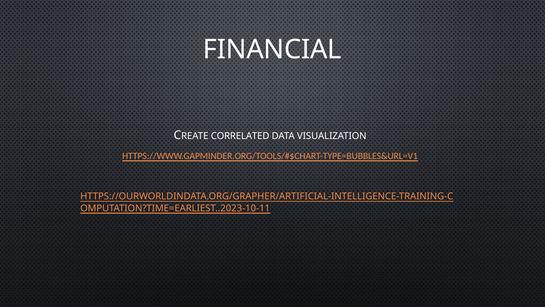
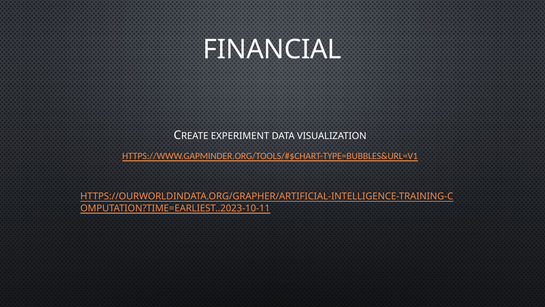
CORRELATED: CORRELATED -> EXPERIMENT (240, 136)
